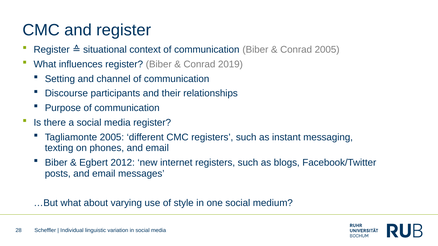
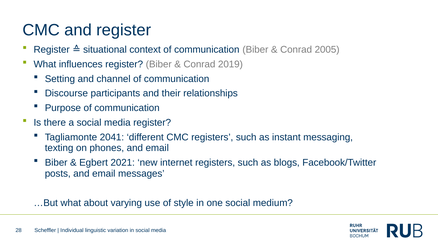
Tagliamonte 2005: 2005 -> 2041 (112, 137)
2012: 2012 -> 2021 (123, 163)
